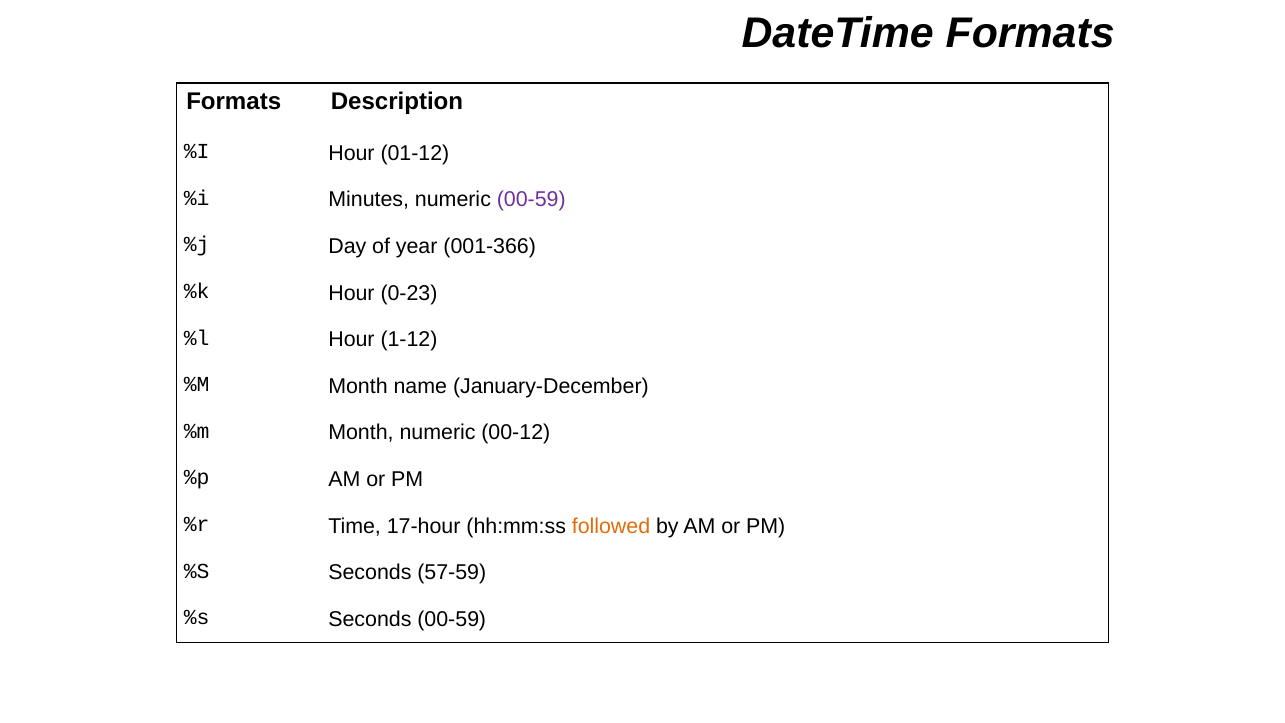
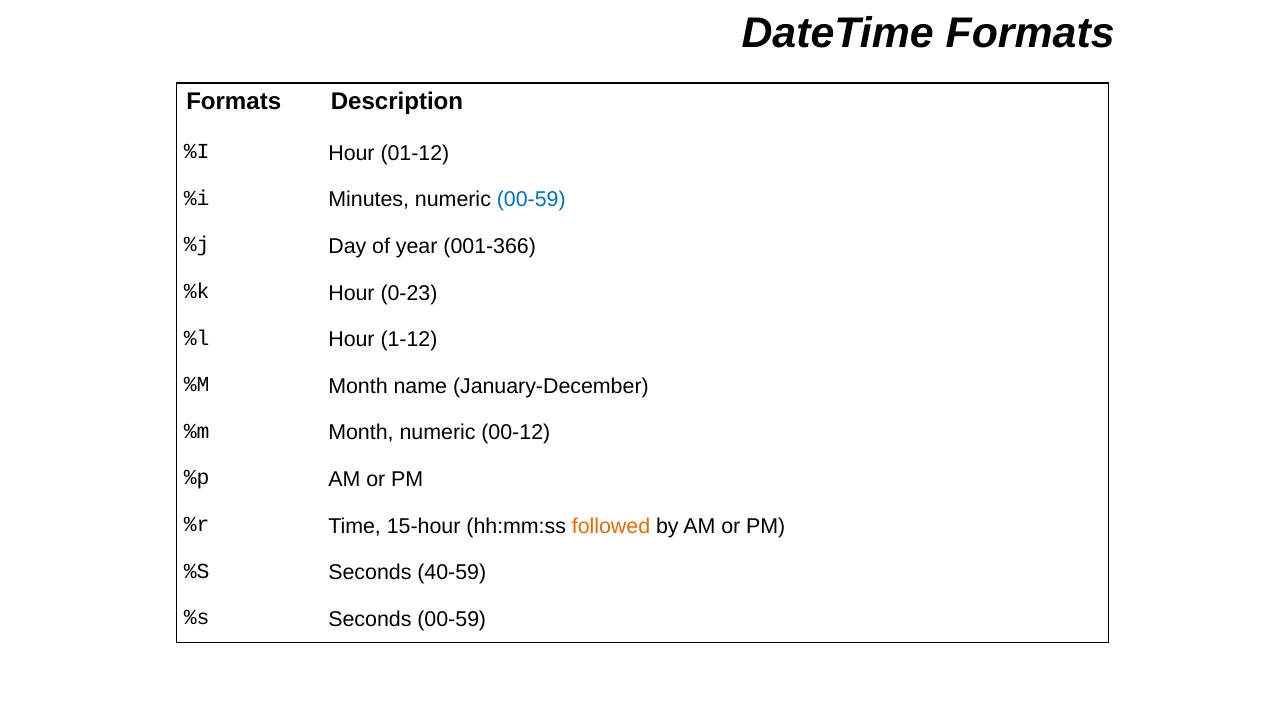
00-59 colour: purple -> blue (531, 200)
17-hour: 17-hour -> 15-hour (424, 526)
57-59: 57-59 -> 40-59 (452, 573)
